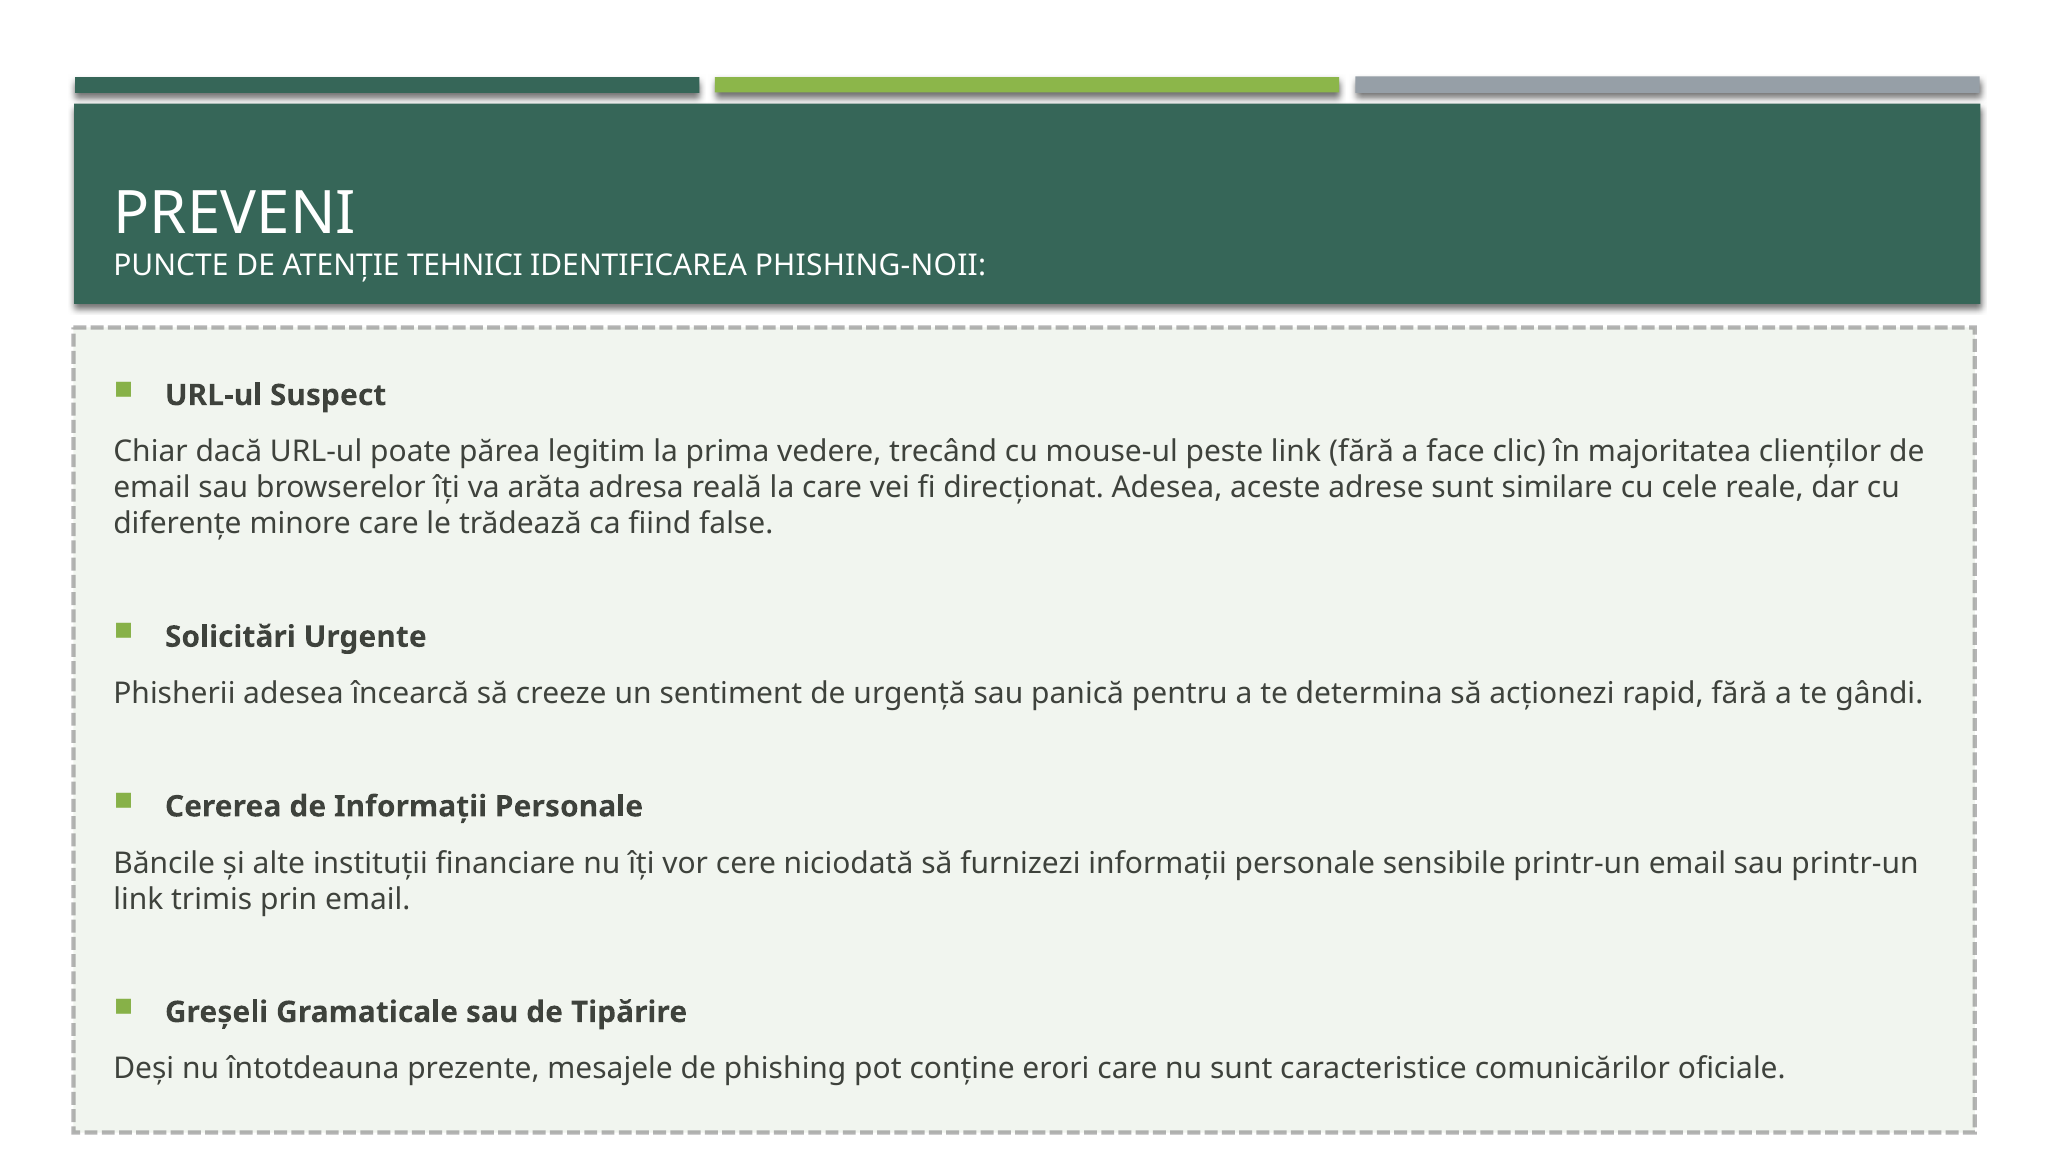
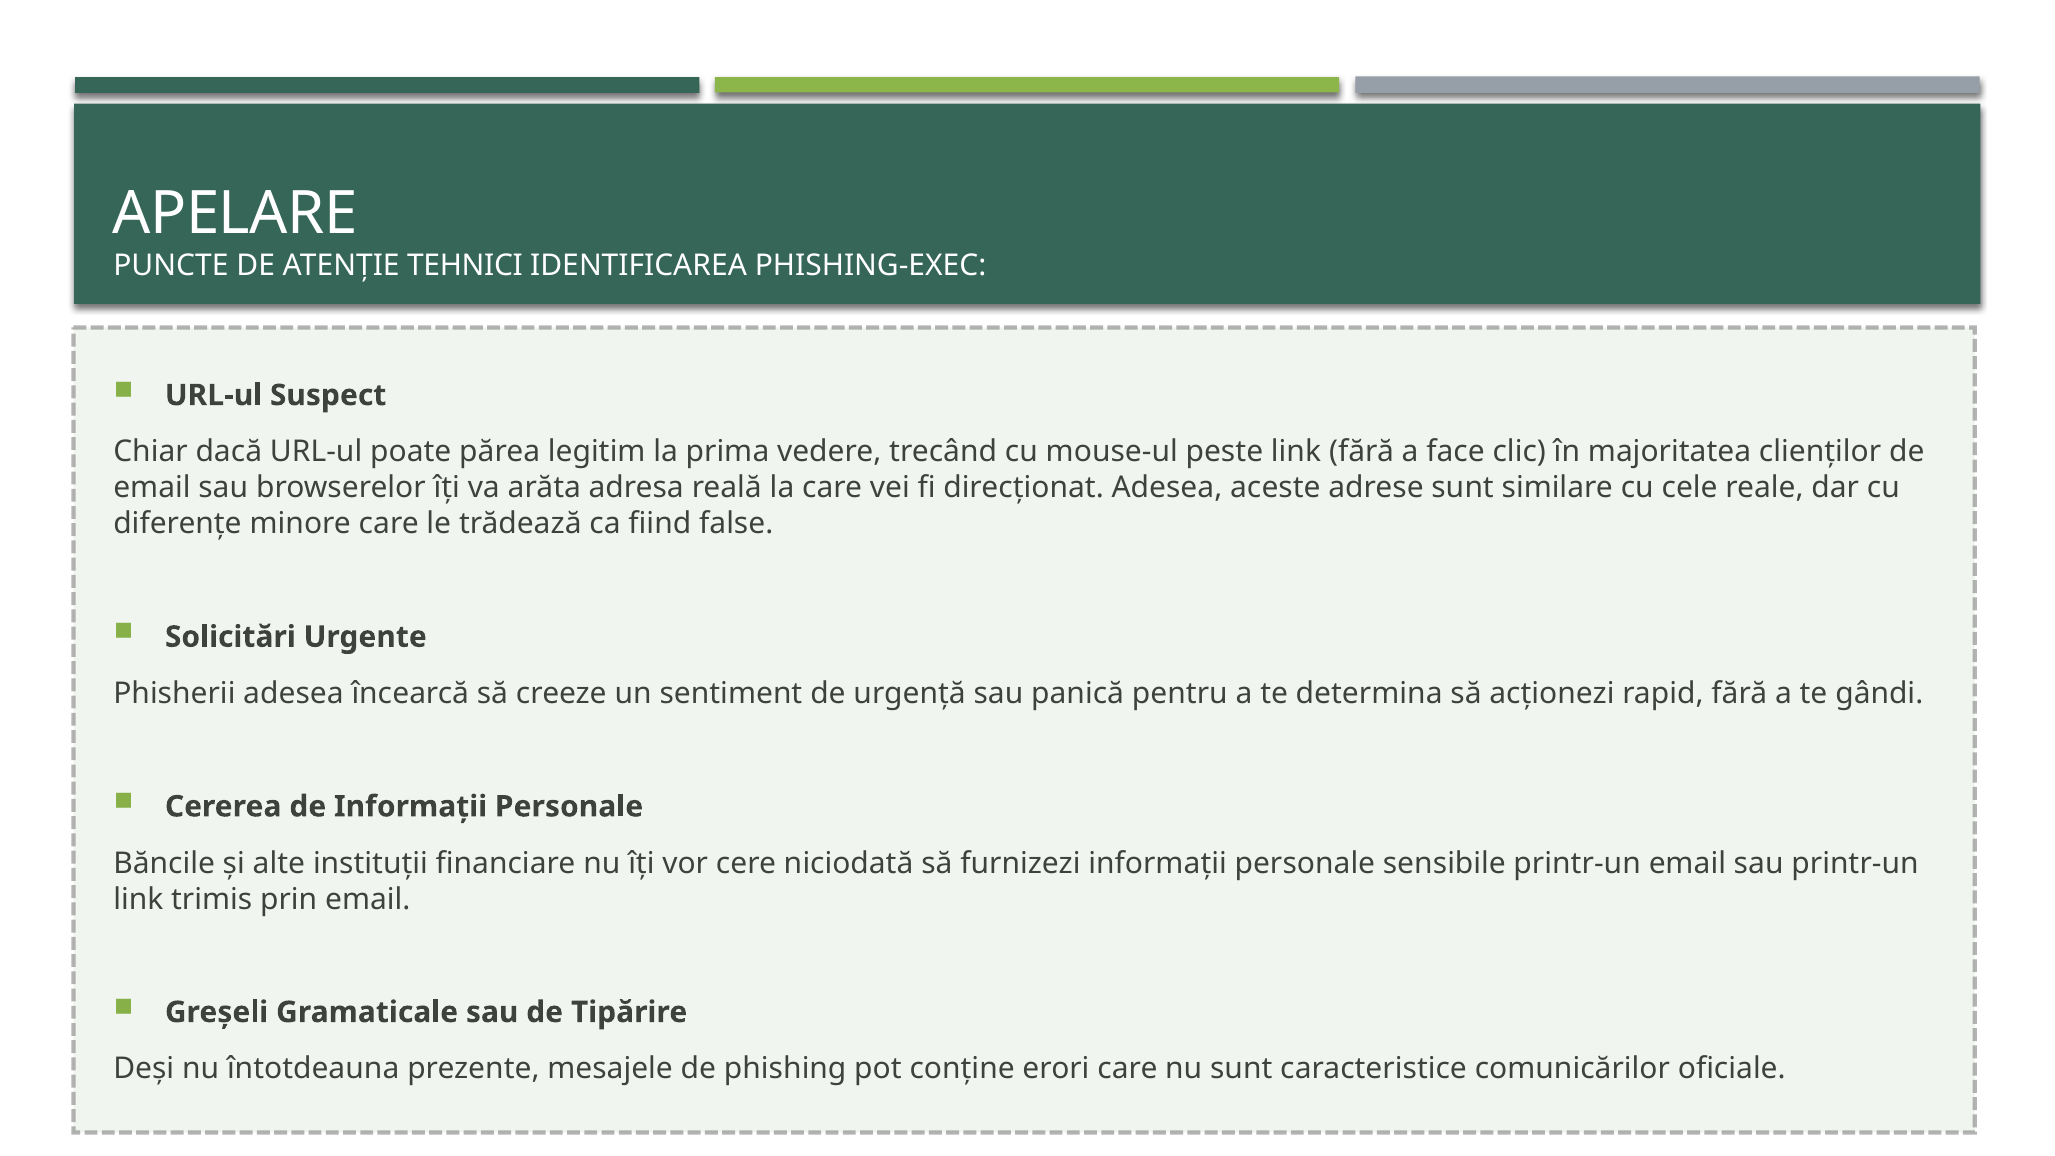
PREVENI: PREVENI -> APELARE (235, 214)
PHISHING-NOII: PHISHING-NOII -> PHISHING-EXEC (871, 266)
